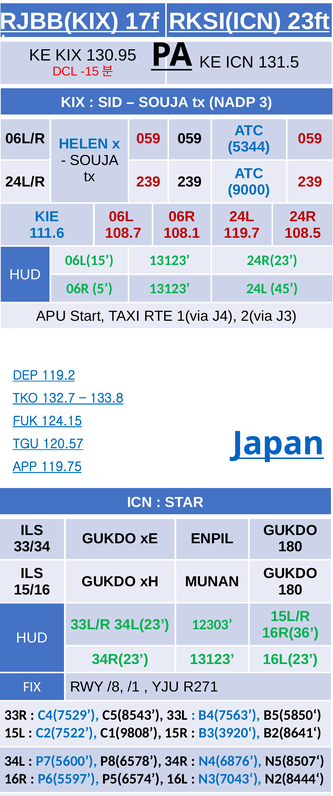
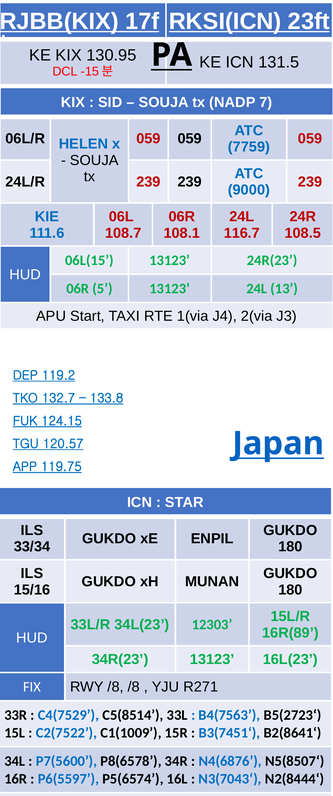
3: 3 -> 7 (266, 103)
5344: 5344 -> 7759 (249, 147)
119.7: 119.7 -> 116.7 (242, 233)
45: 45 -> 13 (284, 289)
16R(36: 16R(36 -> 16R(89 (290, 633)
/8 /1: /1 -> /8 (134, 688)
C5(8543: C5(8543 -> C5(8514 (133, 716)
B5(5850‘: B5(5850‘ -> B5(2723‘ (292, 716)
C1(9808: C1(9808 -> C1(1009 (131, 734)
B3(3920‘: B3(3920‘ -> B3(7451‘ (229, 734)
